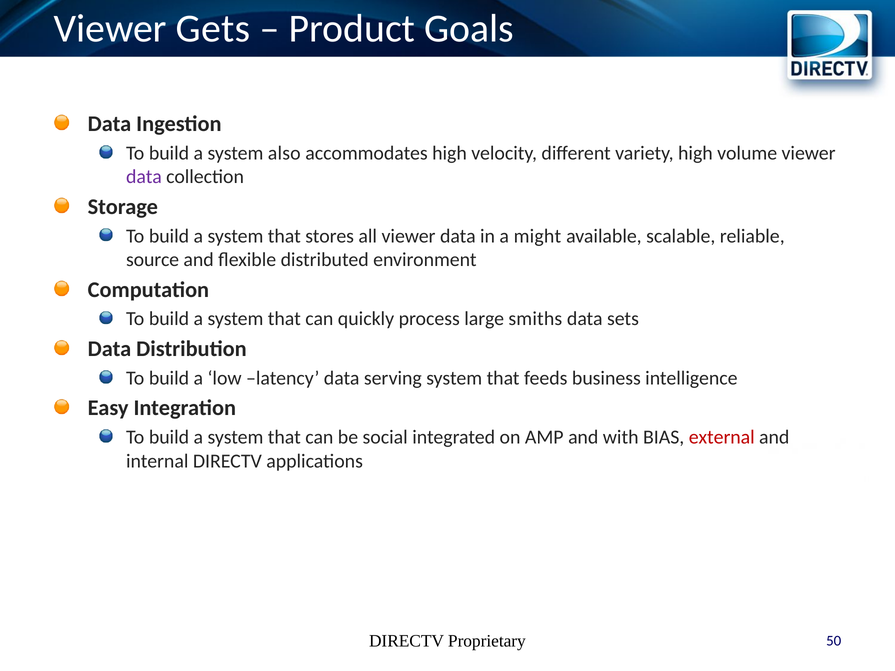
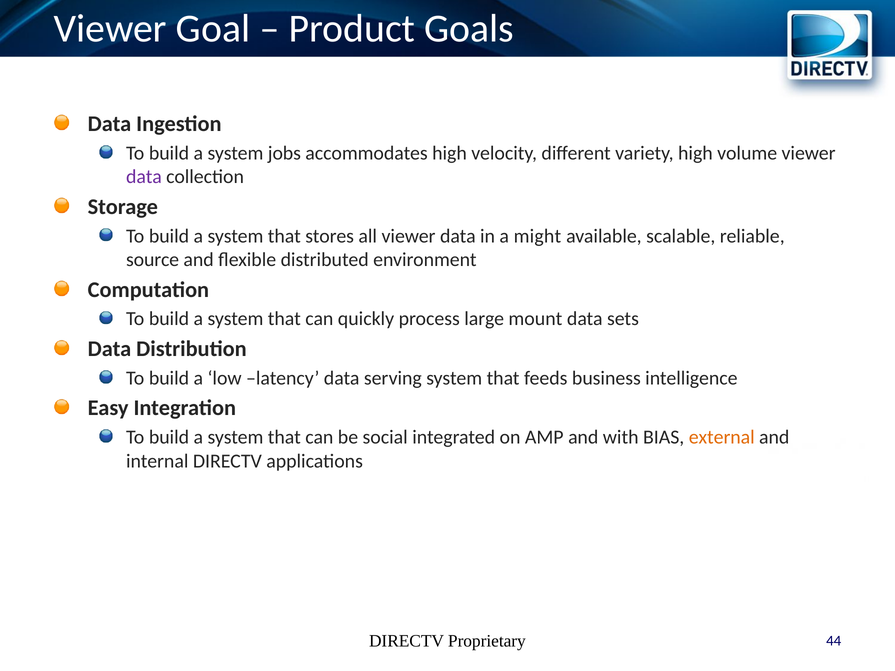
Gets: Gets -> Goal (213, 29)
also: also -> jobs (284, 153)
smiths: smiths -> mount (535, 319)
external colour: red -> orange (722, 437)
50: 50 -> 44 (834, 641)
